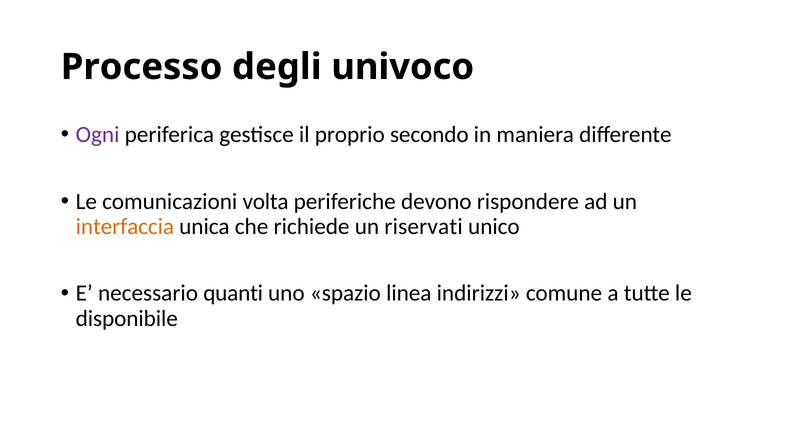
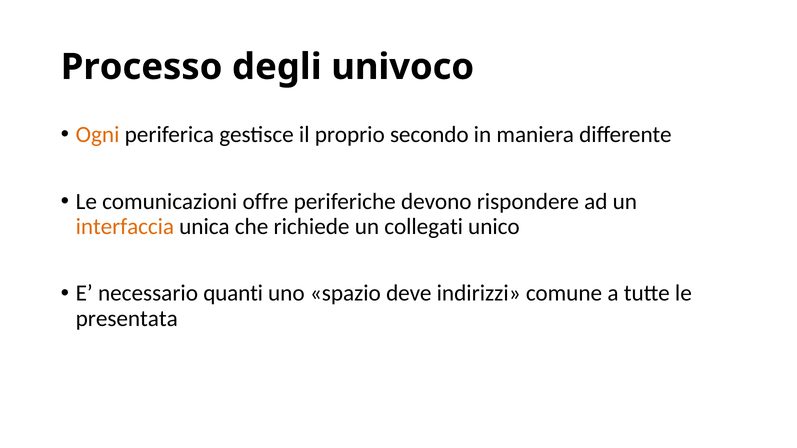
Ogni colour: purple -> orange (98, 135)
volta: volta -> offre (265, 202)
riservati: riservati -> collegati (424, 227)
linea: linea -> deve (409, 294)
disponibile: disponibile -> presentata (127, 319)
